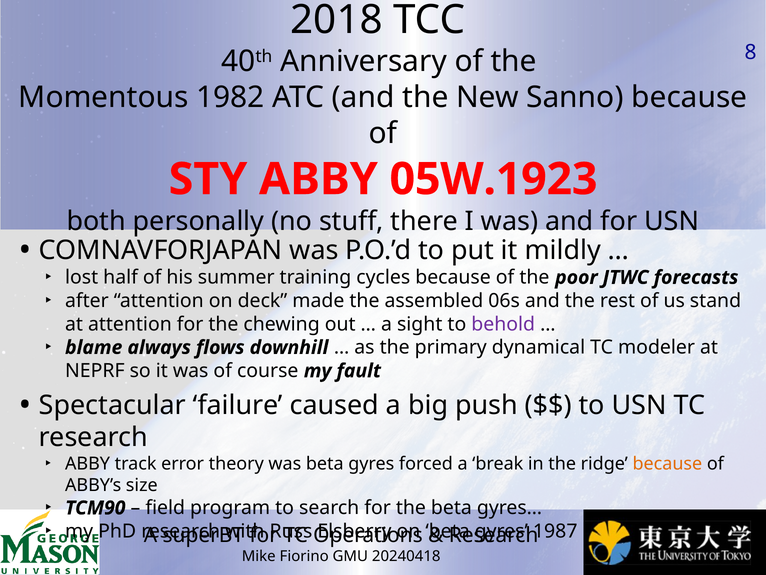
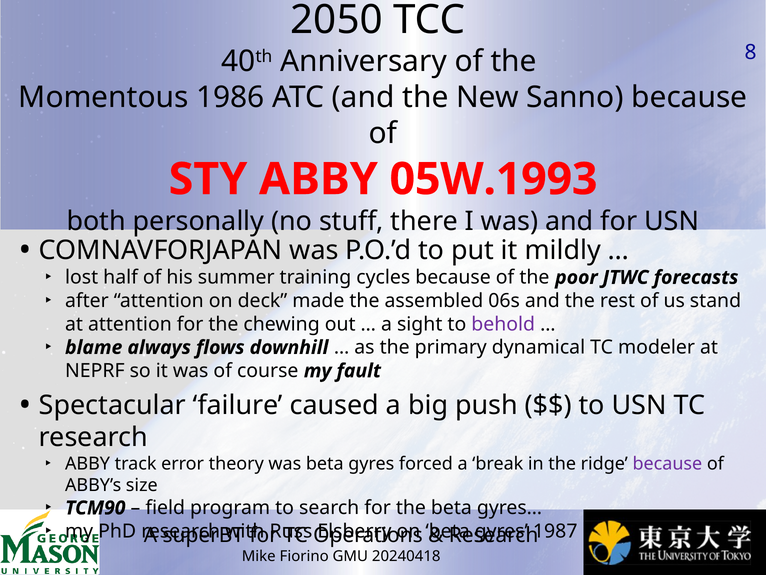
2018: 2018 -> 2050 (337, 20)
1982: 1982 -> 1986 (230, 97)
05W.1923: 05W.1923 -> 05W.1993 (494, 179)
because colour: orange -> purple (667, 463)
